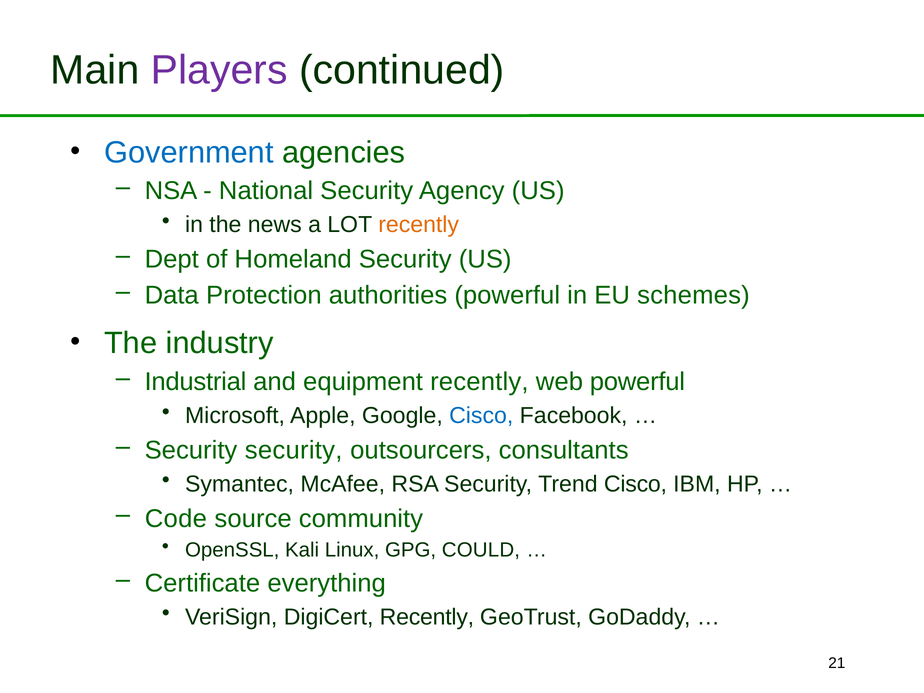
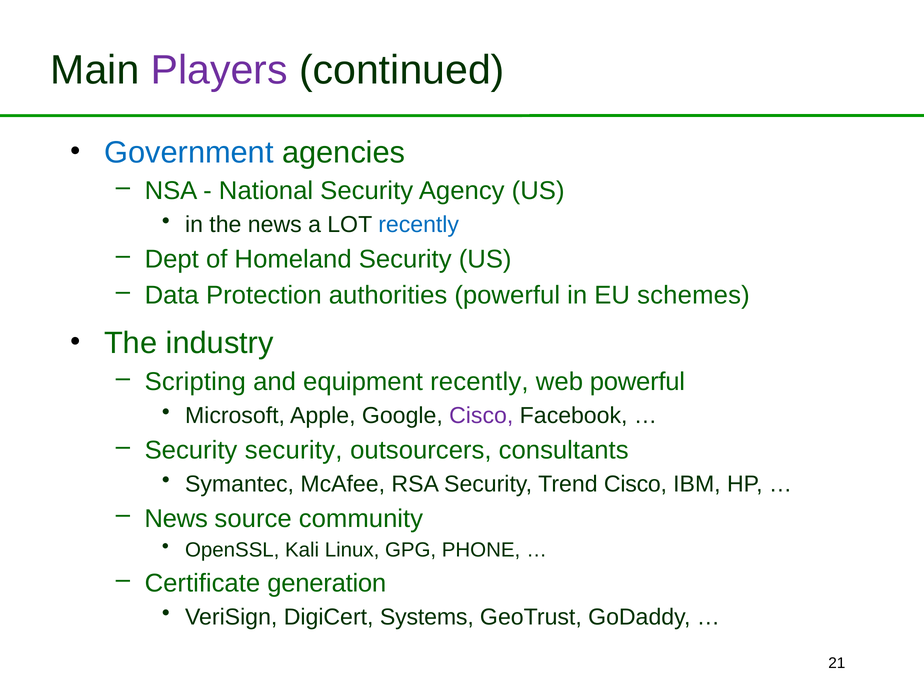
recently colour: orange -> blue (419, 225)
Industrial: Industrial -> Scripting (195, 382)
Cisco colour: blue -> purple (481, 416)
Code: Code -> News (176, 519)
COULD: COULD -> PHONE (481, 550)
everything: everything -> generation (327, 583)
DigiCert Recently: Recently -> Systems (427, 617)
